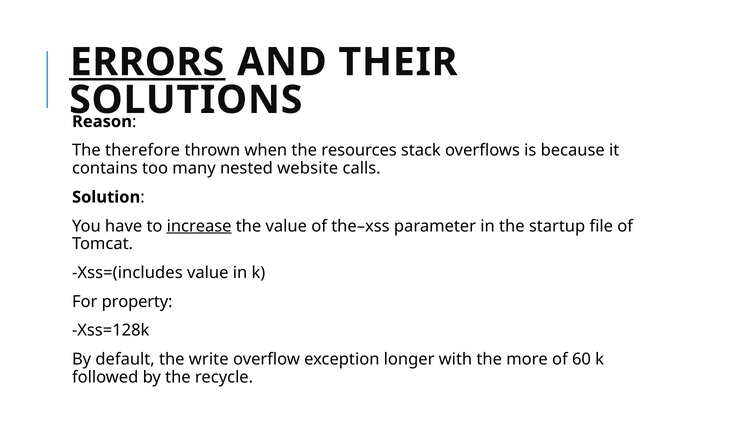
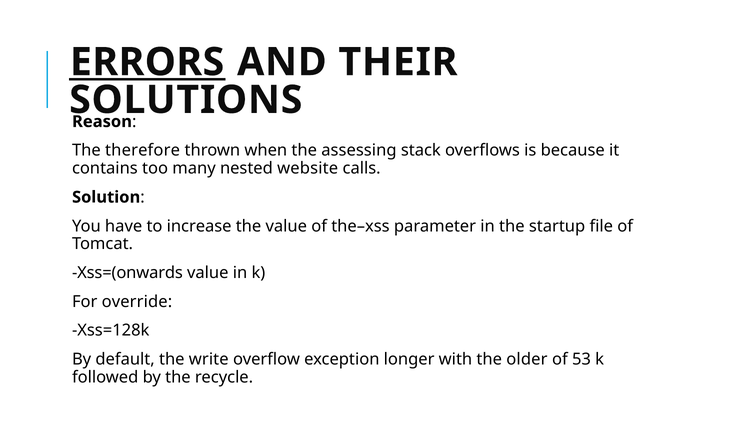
resources: resources -> assessing (359, 151)
increase underline: present -> none (199, 226)
Xss=(includes: Xss=(includes -> Xss=(onwards (127, 273)
property: property -> override (137, 302)
more: more -> older (527, 360)
60: 60 -> 53 (581, 360)
